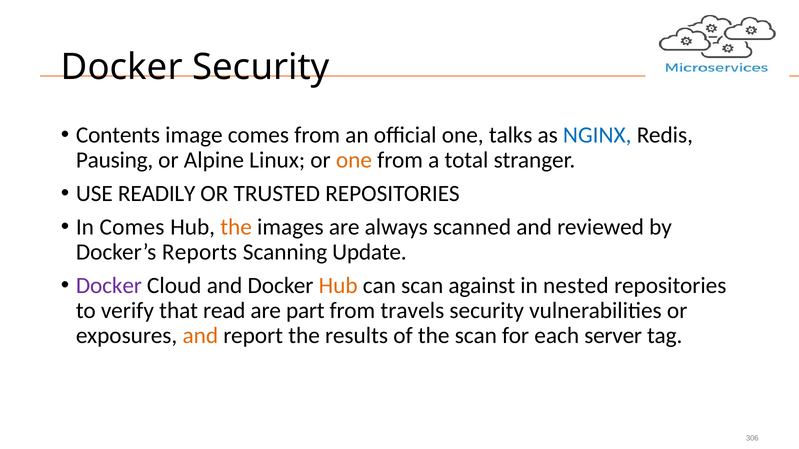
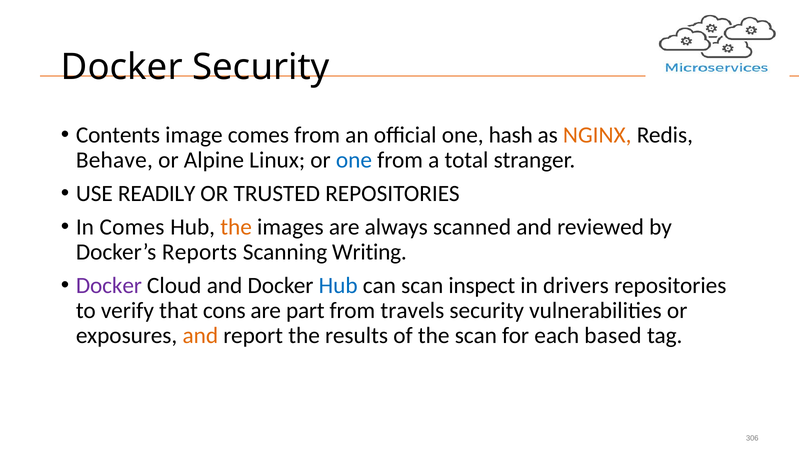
talks: talks -> hash (511, 135)
NGINX colour: blue -> orange (597, 135)
Pausing: Pausing -> Behave (114, 160)
one colour: orange -> blue (354, 160)
Update: Update -> Writing (369, 252)
Hub colour: orange -> blue (338, 286)
against: against -> inspect (482, 286)
nested: nested -> drivers (576, 286)
read: read -> cons (224, 311)
server: server -> based (613, 336)
